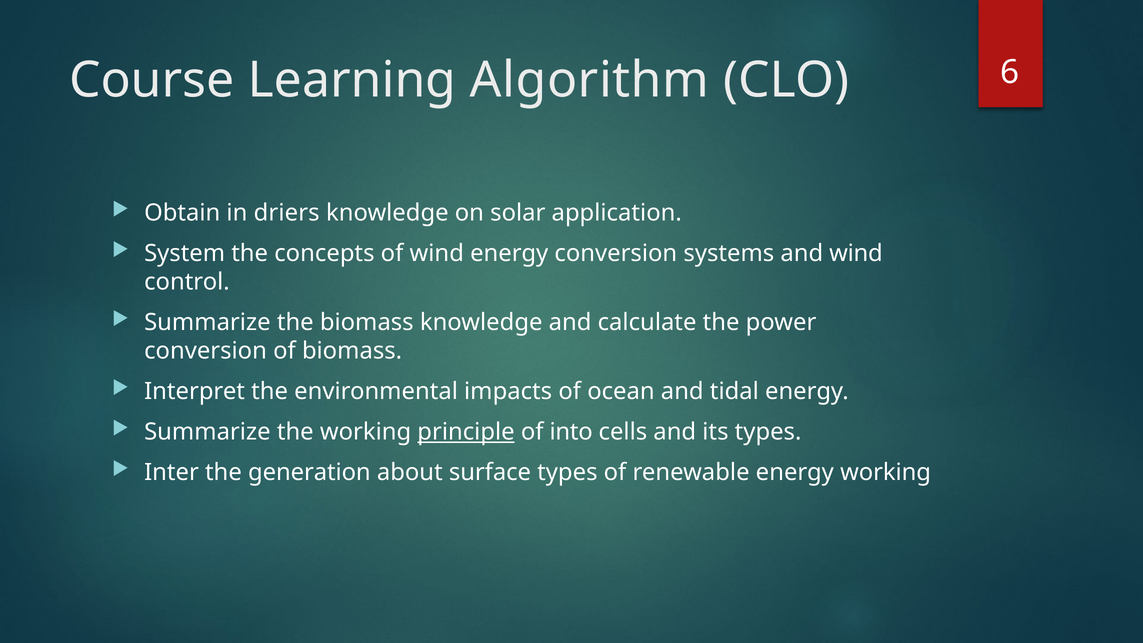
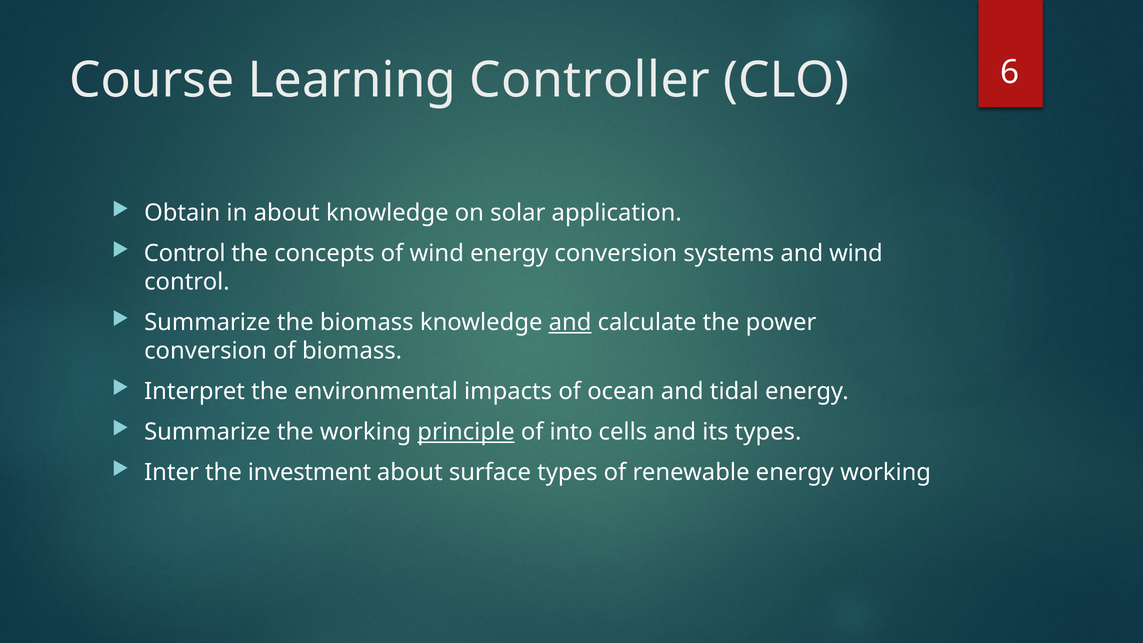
Algorithm: Algorithm -> Controller (590, 80)
in driers: driers -> about (287, 213)
System: System -> Control (185, 253)
and underline: none -> present (570, 322)
generation: generation -> investment (309, 472)
